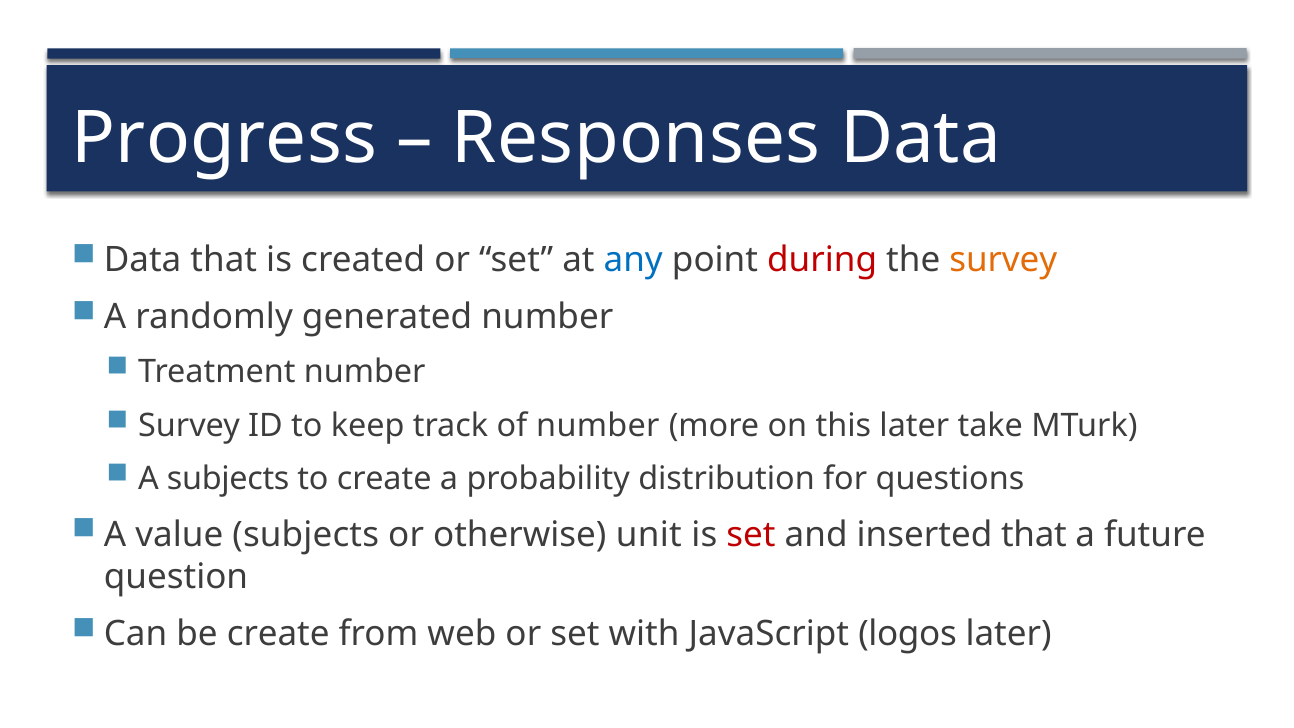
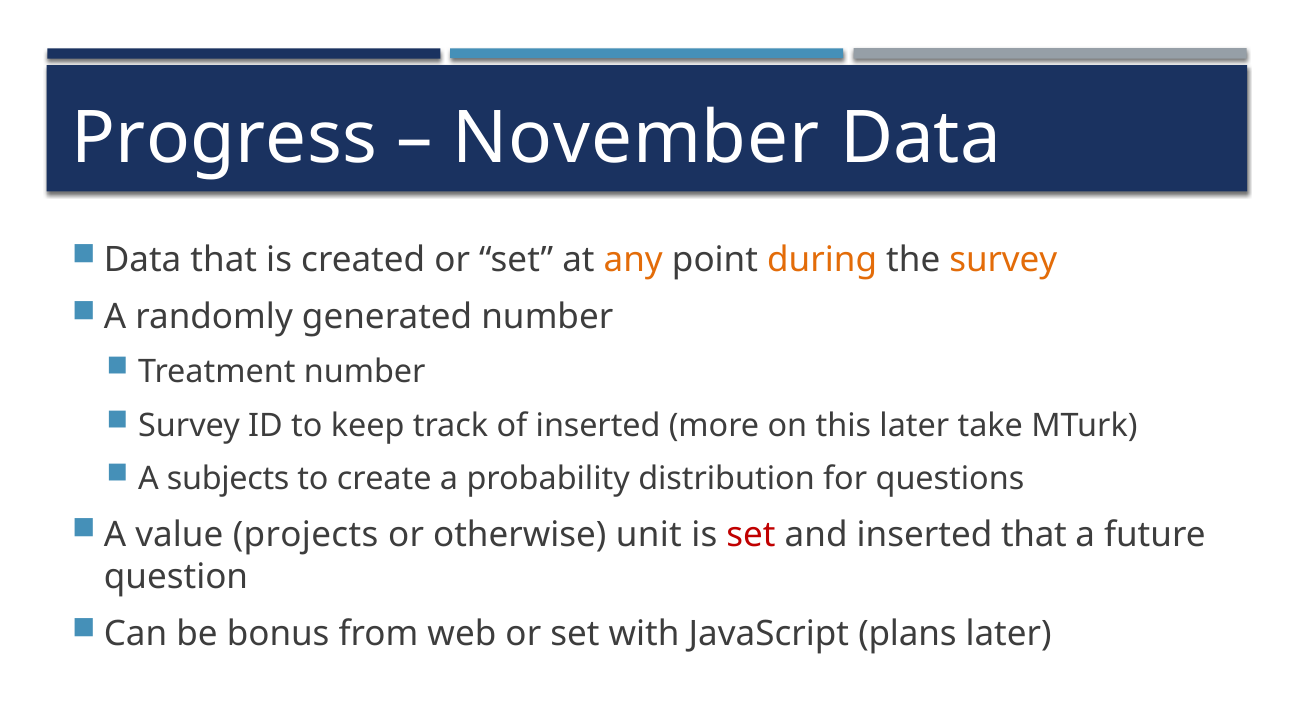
Responses: Responses -> November (636, 139)
any colour: blue -> orange (633, 260)
during colour: red -> orange (822, 260)
of number: number -> inserted (598, 425)
value subjects: subjects -> projects (306, 534)
be create: create -> bonus (278, 634)
logos: logos -> plans (907, 634)
